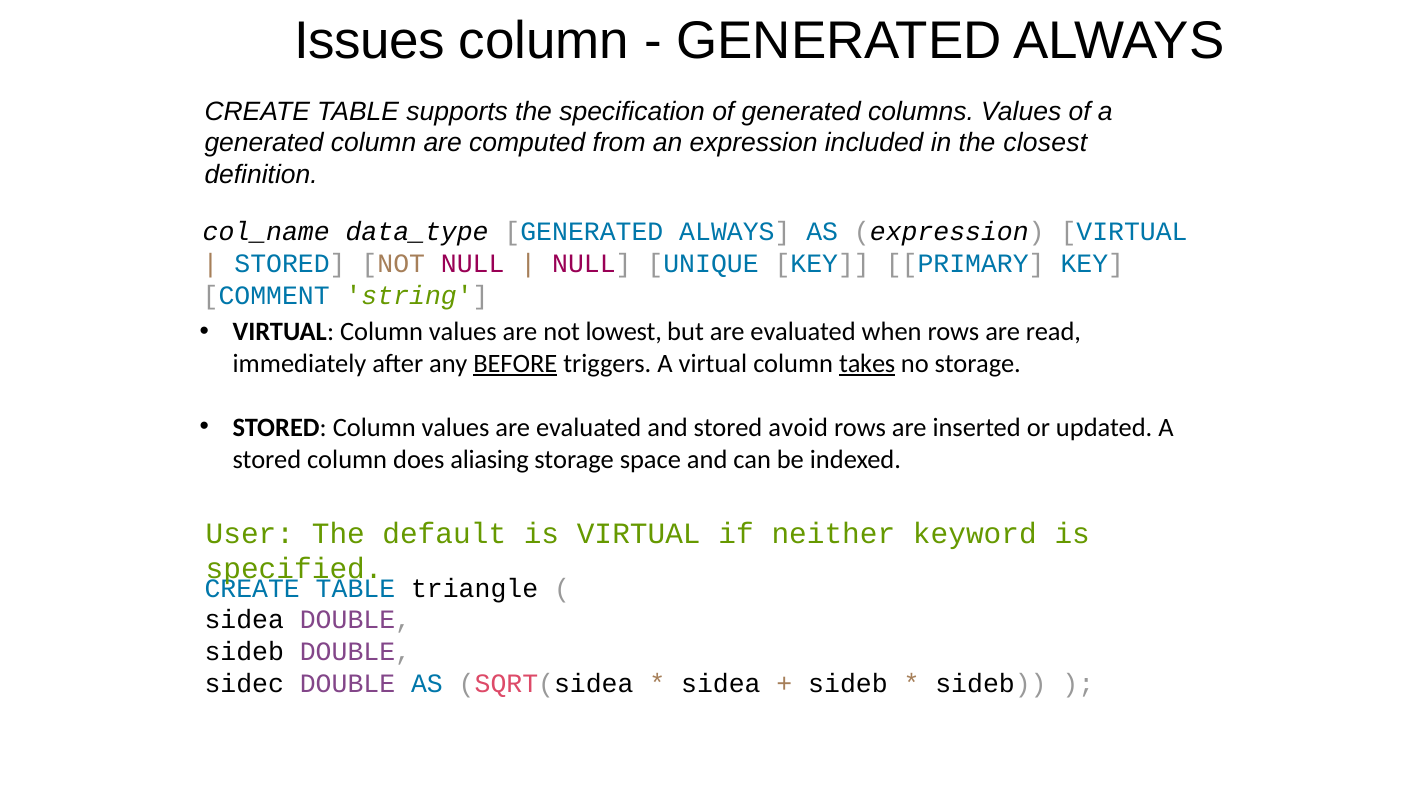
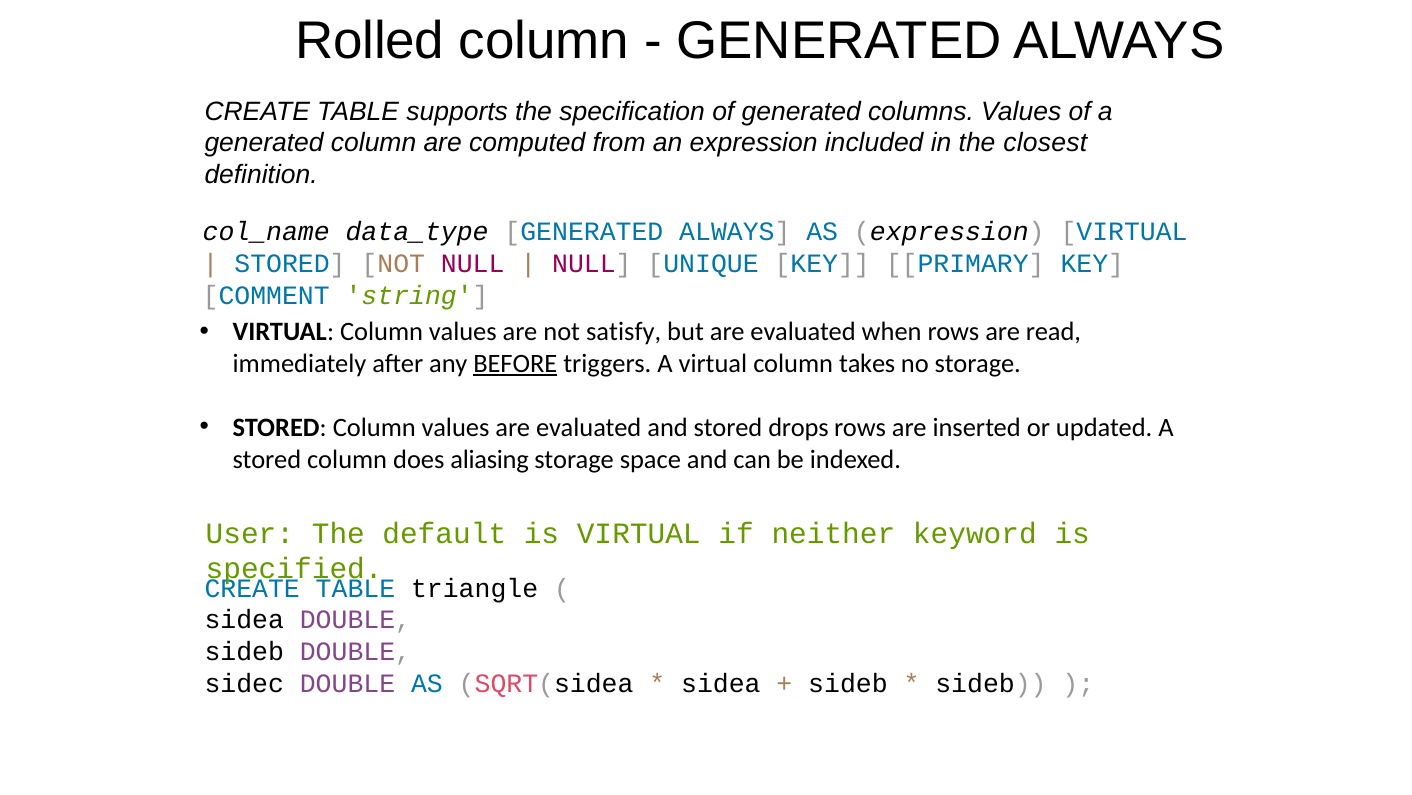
Issues: Issues -> Rolled (370, 41)
lowest: lowest -> satisfy (624, 332)
takes underline: present -> none (867, 364)
avoid: avoid -> drops (798, 427)
